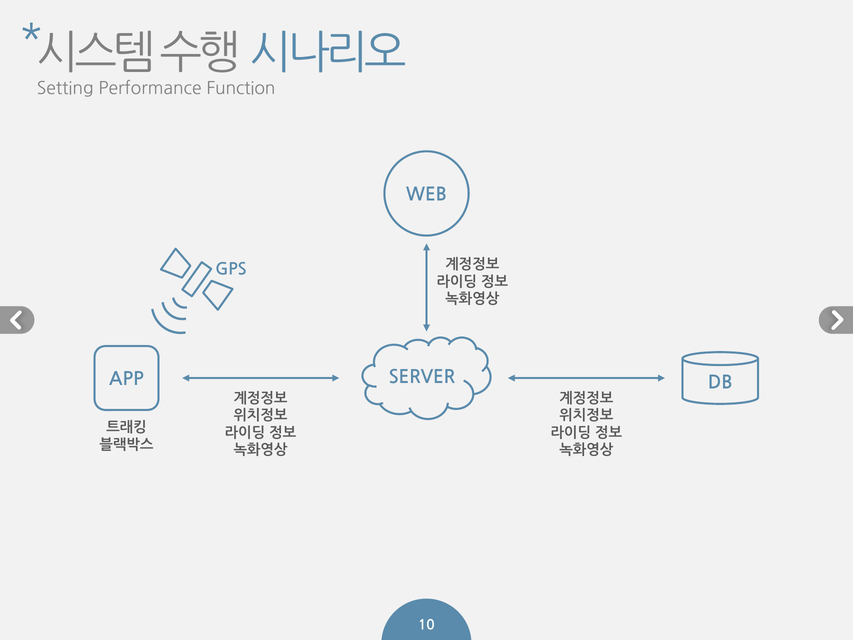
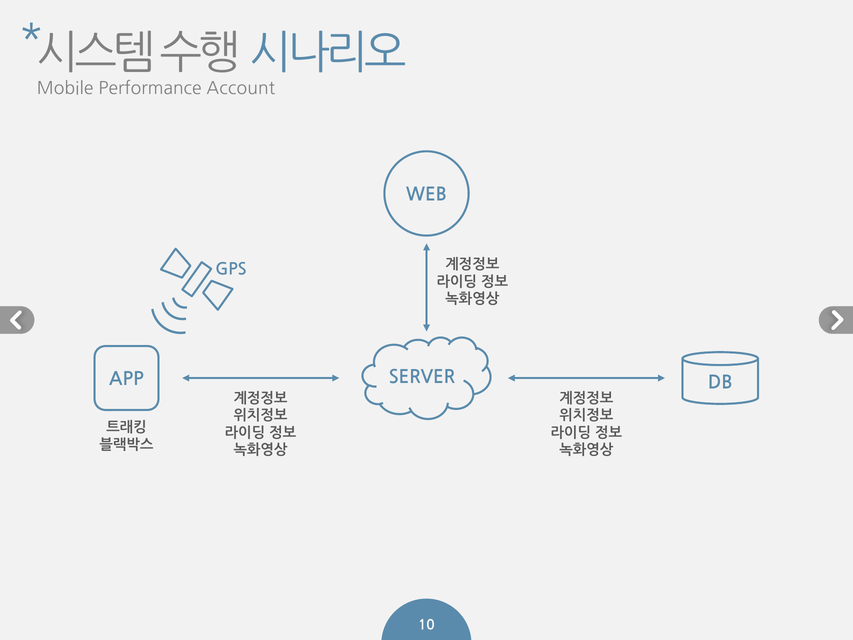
Setting: Setting -> Mobile (65, 88)
Function: Function -> Account (241, 88)
